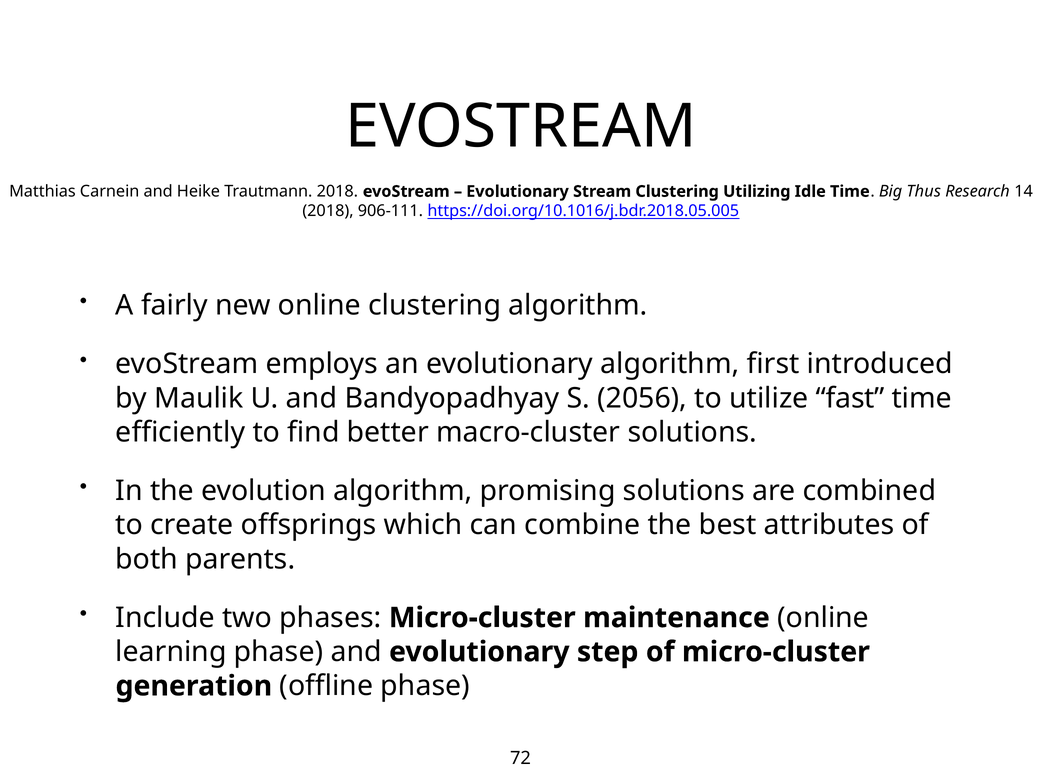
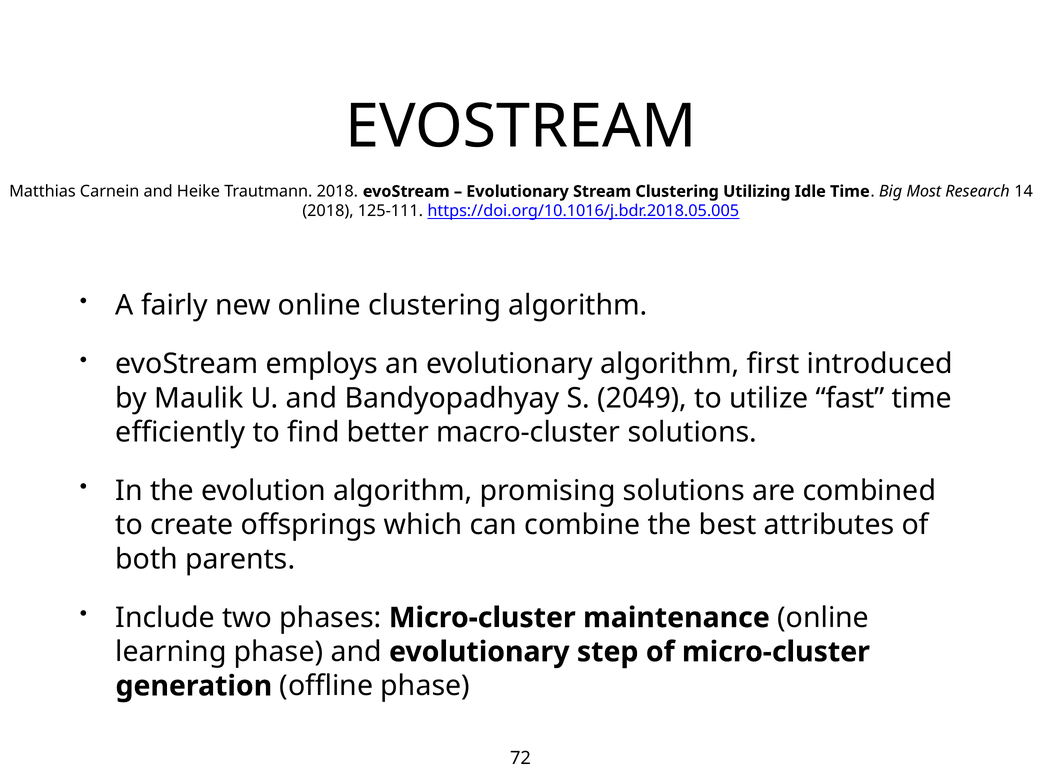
Thus: Thus -> Most (924, 191)
906-111: 906-111 -> 125-111 (390, 211)
2056: 2056 -> 2049 (642, 398)
